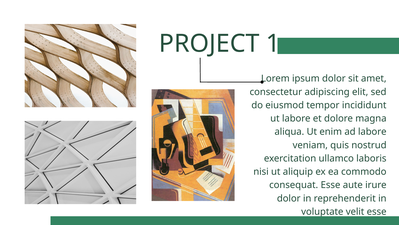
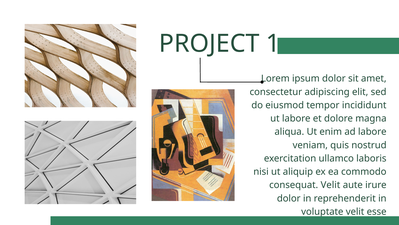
consequat Esse: Esse -> Velit (330, 185)
